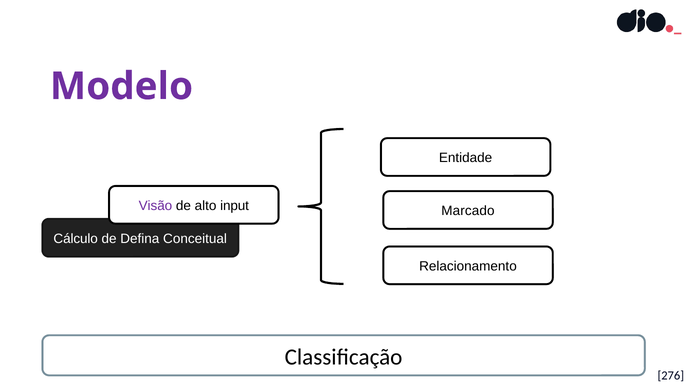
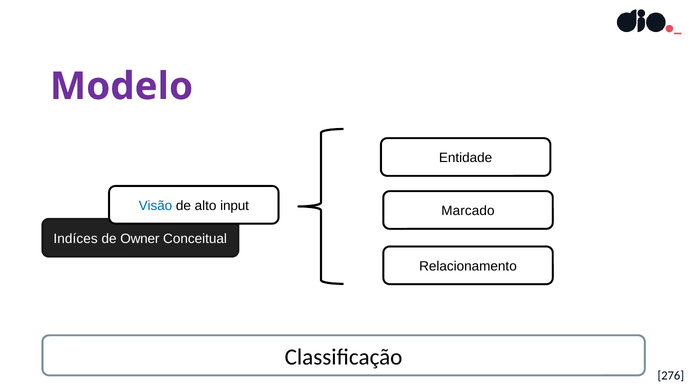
Visão colour: purple -> blue (155, 206)
Cálculo: Cálculo -> Indíces (76, 239)
Defina: Defina -> Owner (140, 239)
